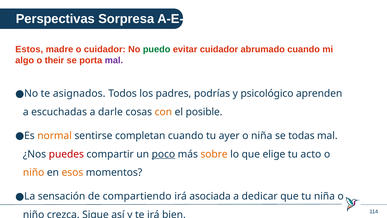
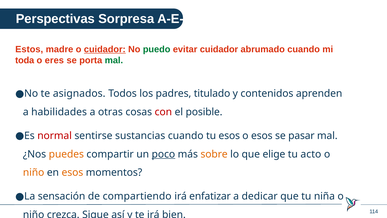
cuidador underline: none -> present (105, 49)
algo: algo -> toda (25, 60)
their: their -> eres (54, 60)
mal colour: purple -> green (114, 60)
podrías: podrías -> titulado (212, 93)
psicológico: psicológico -> contenidos (267, 93)
escuchadas: escuchadas -> habilidades (59, 112)
darle: darle -> otras (110, 112)
con colour: orange -> red (163, 112)
normal colour: orange -> red (55, 136)
completan: completan -> sustancias (140, 136)
tu ayer: ayer -> esos (229, 136)
o niña: niña -> esos (262, 136)
todas: todas -> pasar (301, 136)
puedes colour: red -> orange (66, 154)
asociada: asociada -> enfatizar (210, 196)
